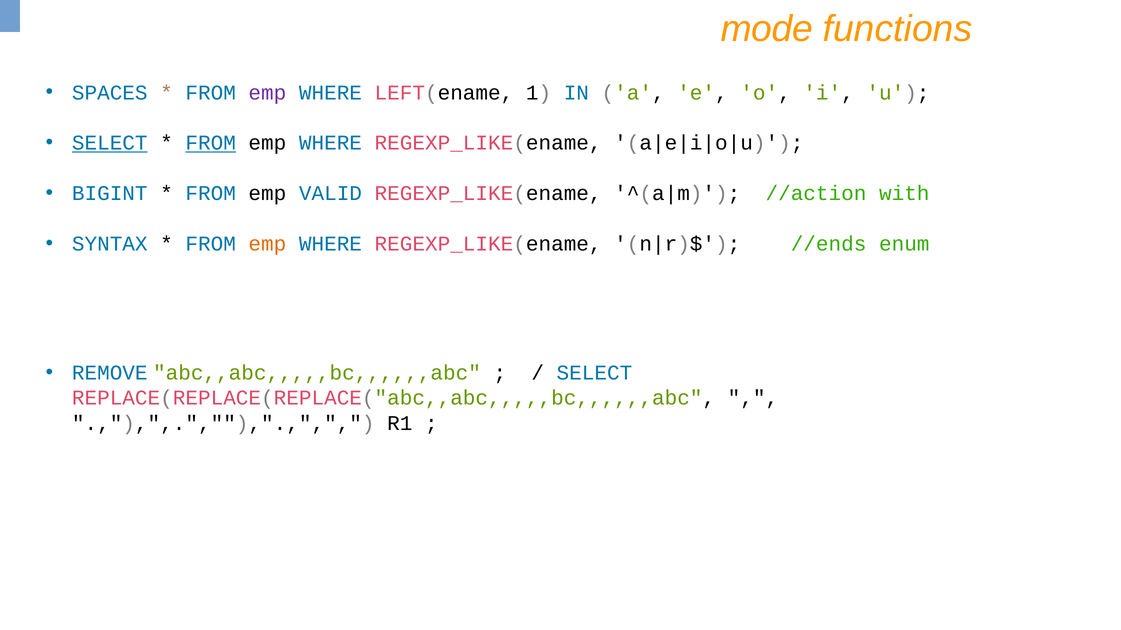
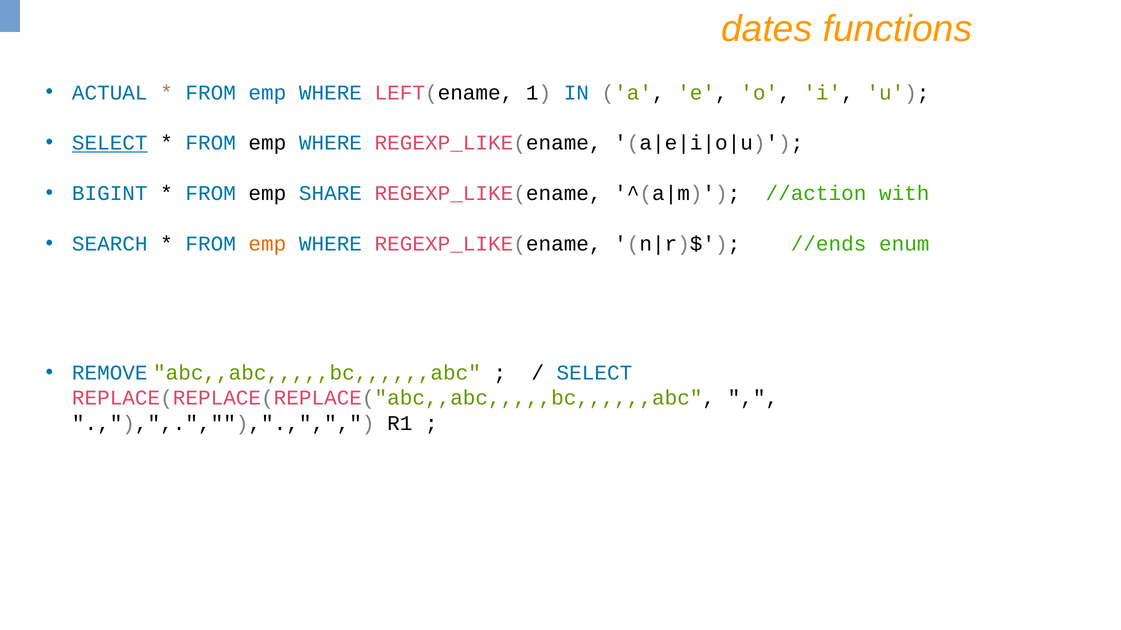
mode: mode -> dates (767, 29)
SPACES: SPACES -> ACTUAL (110, 93)
emp colour: purple -> blue (267, 93)
FROM underline: present -> none (211, 143)
VALID: VALID -> SHARE (330, 194)
SYNTAX: SYNTAX -> SEARCH (110, 244)
